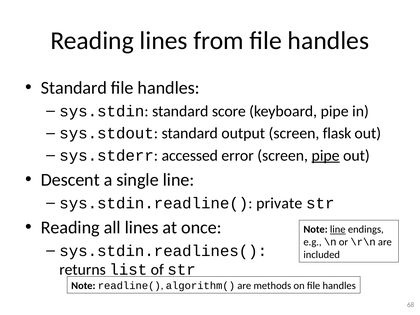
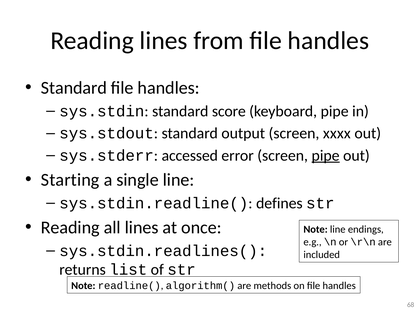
flask: flask -> xxxx (337, 133)
Descent: Descent -> Starting (70, 180)
private: private -> defines (279, 203)
line underline: present -> none (338, 229)
